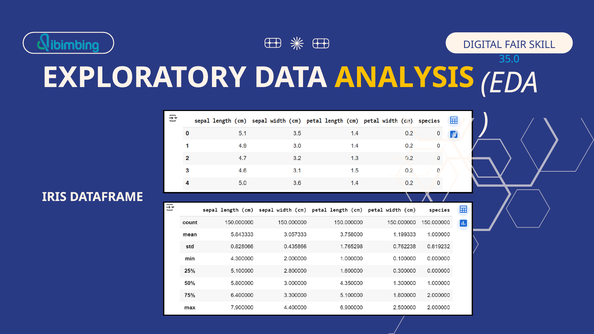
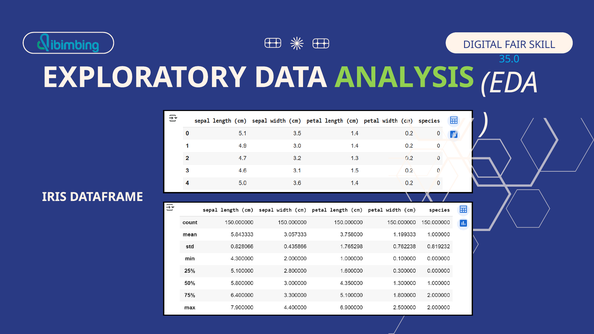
ANALYSIS colour: yellow -> light green (404, 78)
